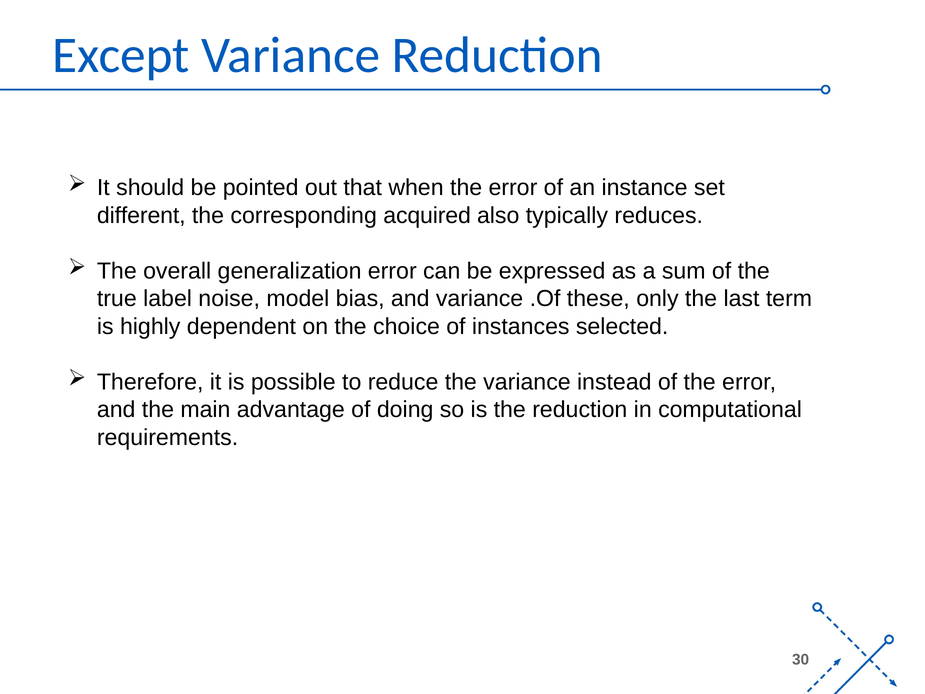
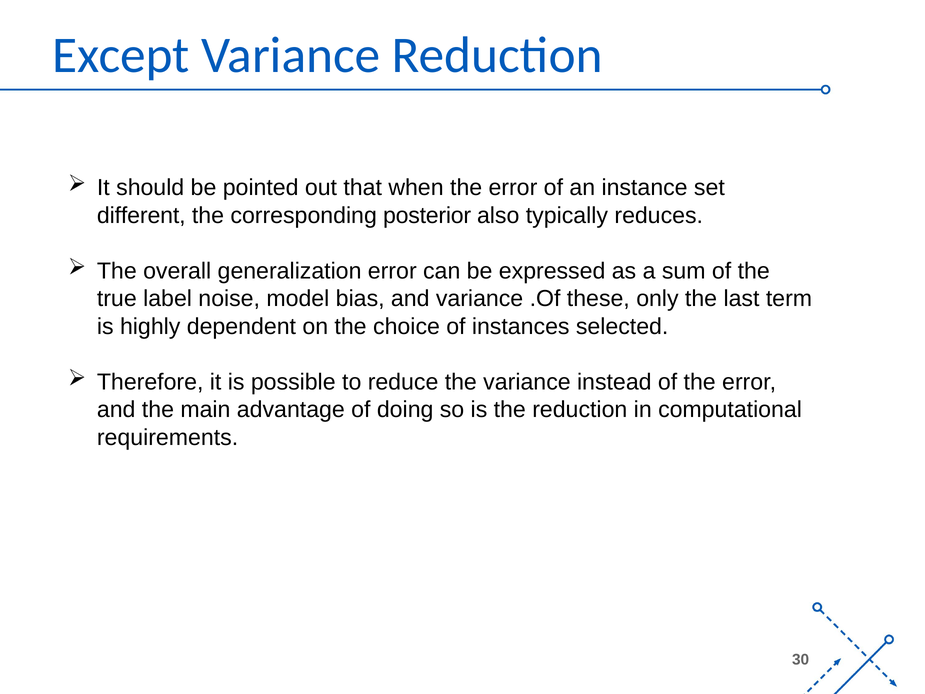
acquired: acquired -> posterior (427, 215)
